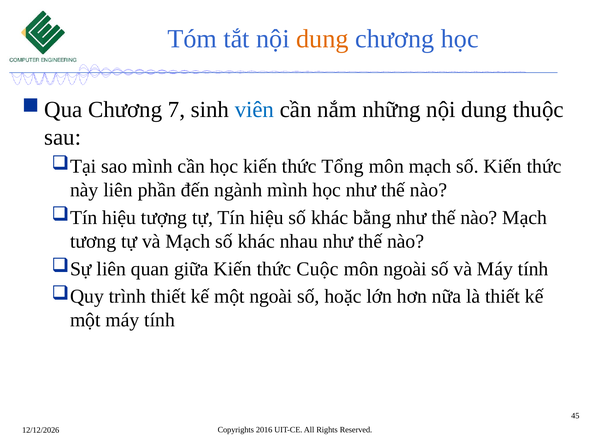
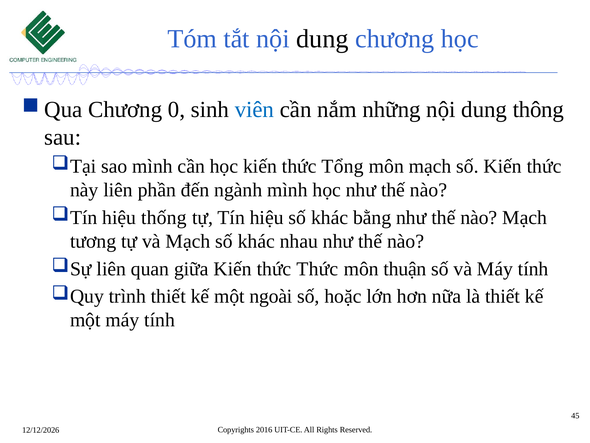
dung colour: orange -> black (322, 39)
7: 7 -> 0 (177, 109)
thuộc: thuộc -> thông (538, 109)
tượng: tượng -> thống (164, 217)
thức Cuộc: Cuộc -> Thức (317, 269)
môn ngoài: ngoài -> thuận (405, 269)
